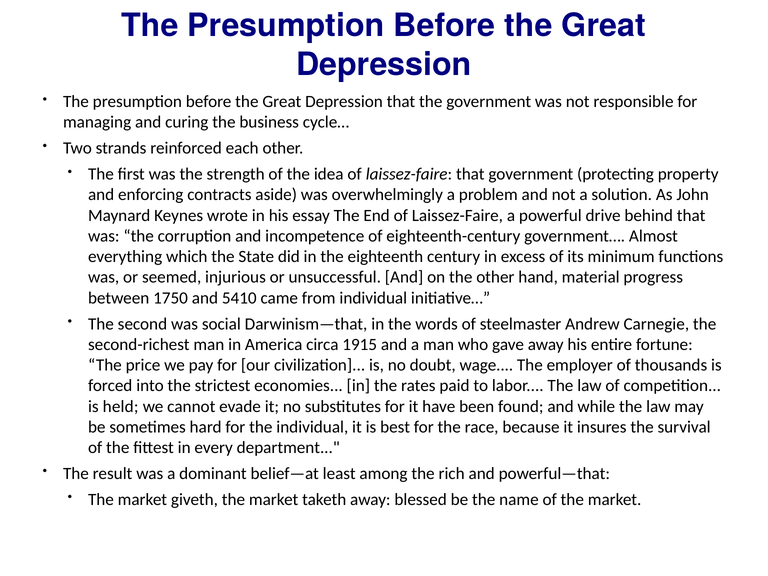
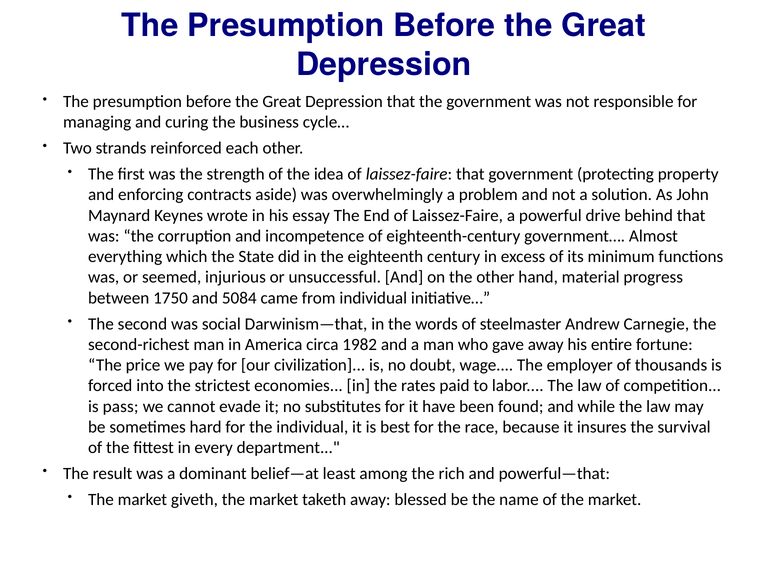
5410: 5410 -> 5084 (239, 298)
1915: 1915 -> 1982 (360, 344)
held: held -> pass (121, 406)
